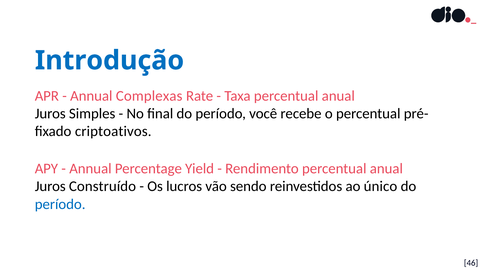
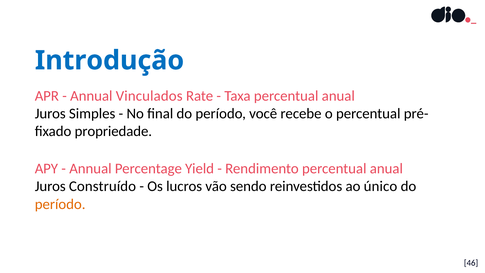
Complexas: Complexas -> Vinculados (149, 96)
criptoativos: criptoativos -> propriedade (113, 131)
período colour: blue -> orange (60, 204)
